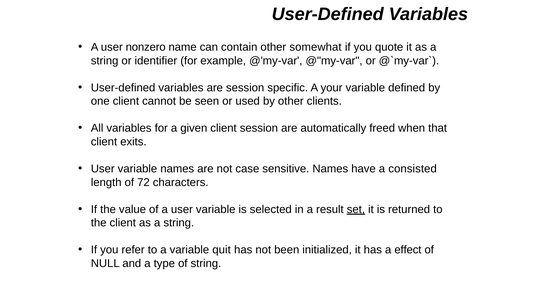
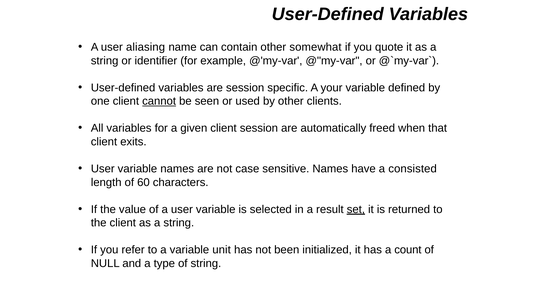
nonzero: nonzero -> aliasing (146, 47)
cannot underline: none -> present (159, 101)
72: 72 -> 60 (143, 182)
quit: quit -> unit (222, 250)
effect: effect -> count (408, 250)
